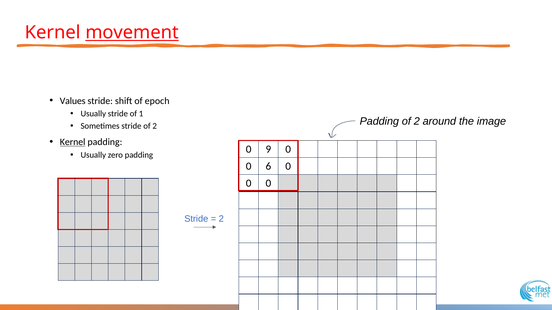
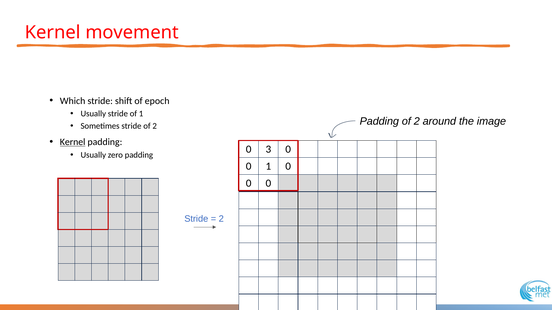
movement underline: present -> none (132, 33)
Values: Values -> Which (73, 101)
9: 9 -> 3 (268, 149)
0 6: 6 -> 1 (268, 166)
